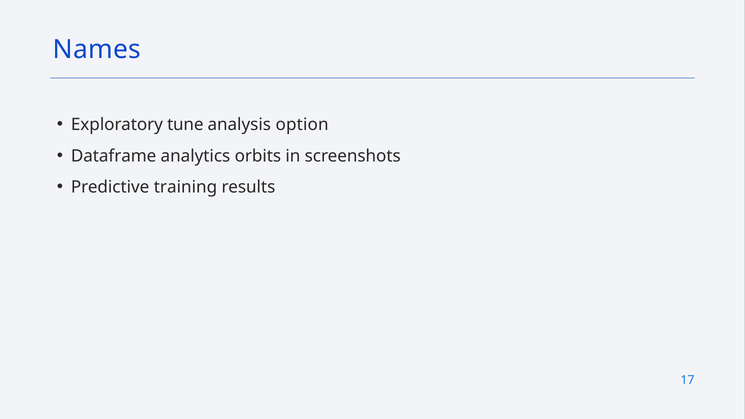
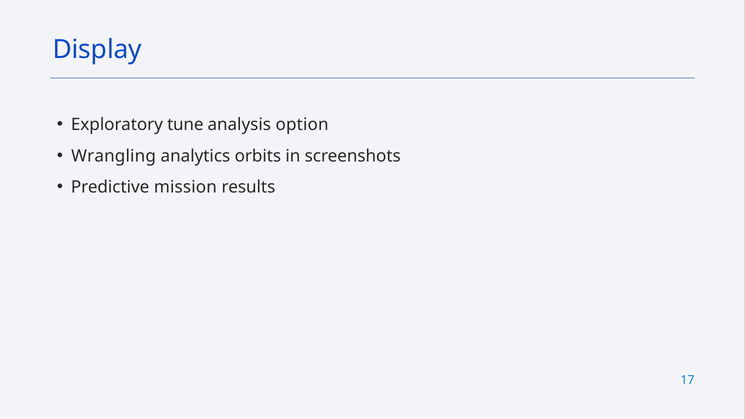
Names: Names -> Display (97, 50)
Dataframe: Dataframe -> Wrangling (114, 156)
training: training -> mission (185, 187)
